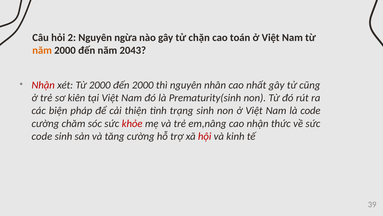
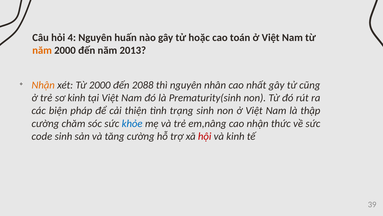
2: 2 -> 4 (72, 37)
ngừa: ngừa -> huấn (126, 37)
chặn: chặn -> hoặc (199, 37)
2043: 2043 -> 2013 (133, 50)
Nhận colour: red -> orange (43, 85)
đến 2000: 2000 -> 2088 (143, 85)
sơ kiên: kiên -> kinh (76, 98)
là code: code -> thập (310, 110)
khỏe colour: red -> blue (132, 123)
